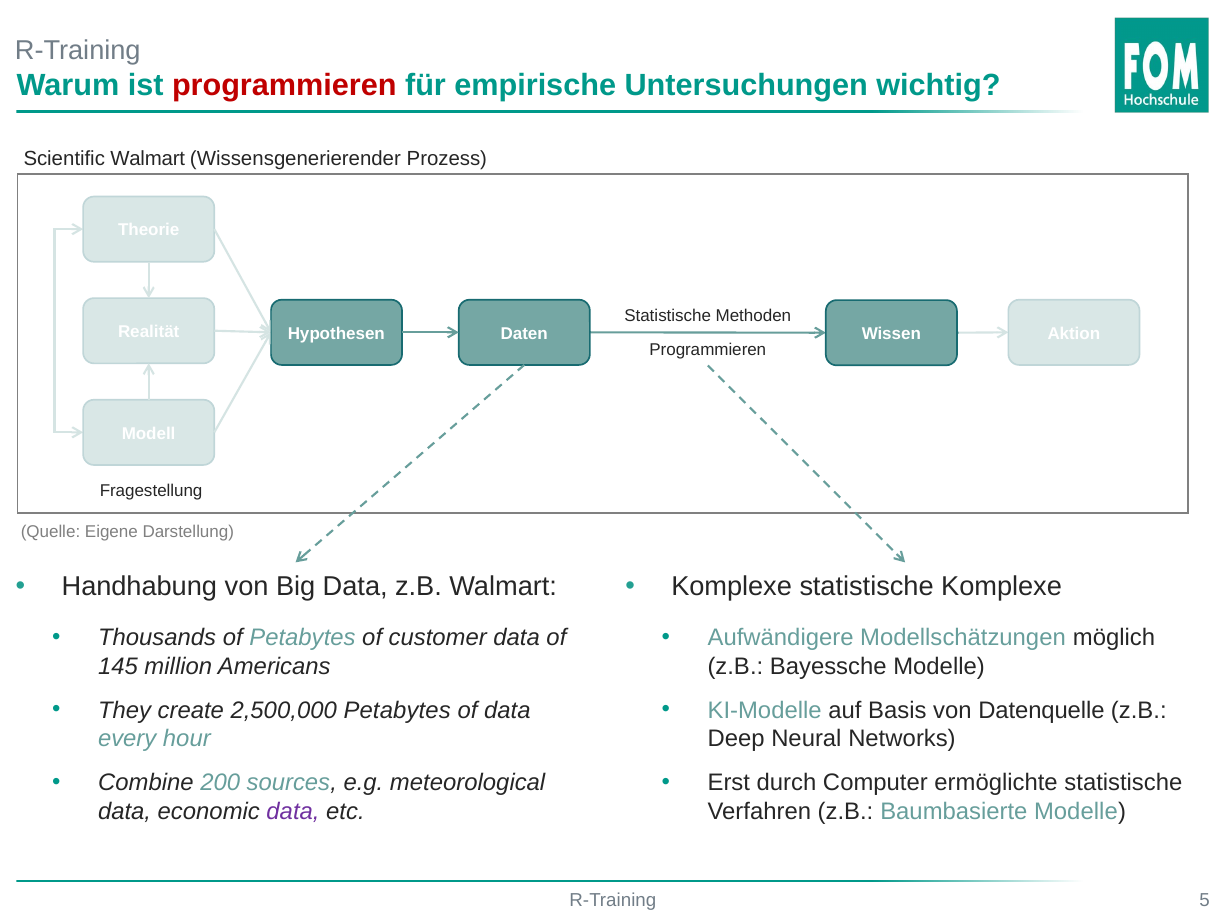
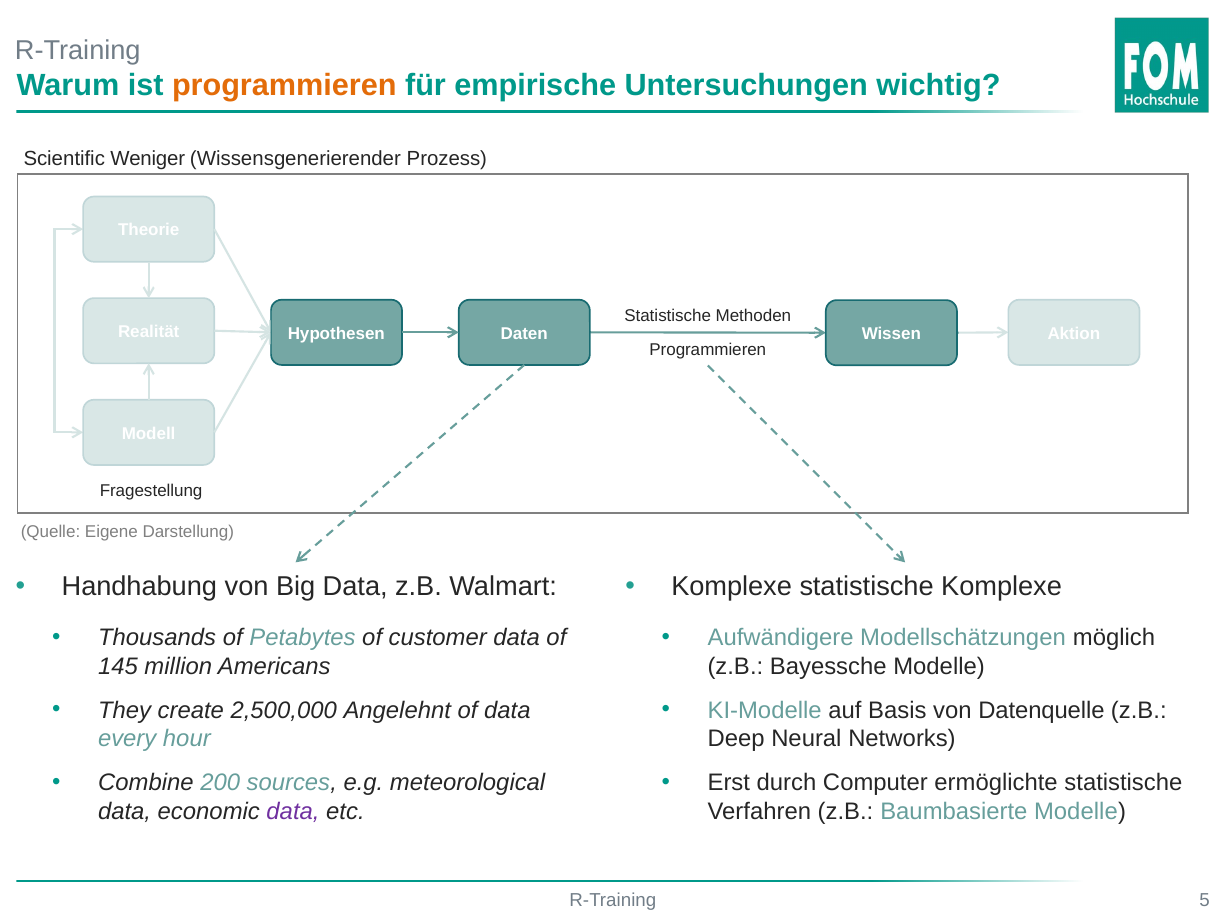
programmieren colour: red -> orange (284, 86)
Scientific Walmart: Walmart -> Weniger (148, 159)
2,500,000 Petabytes: Petabytes -> Angelehnt (397, 710)
